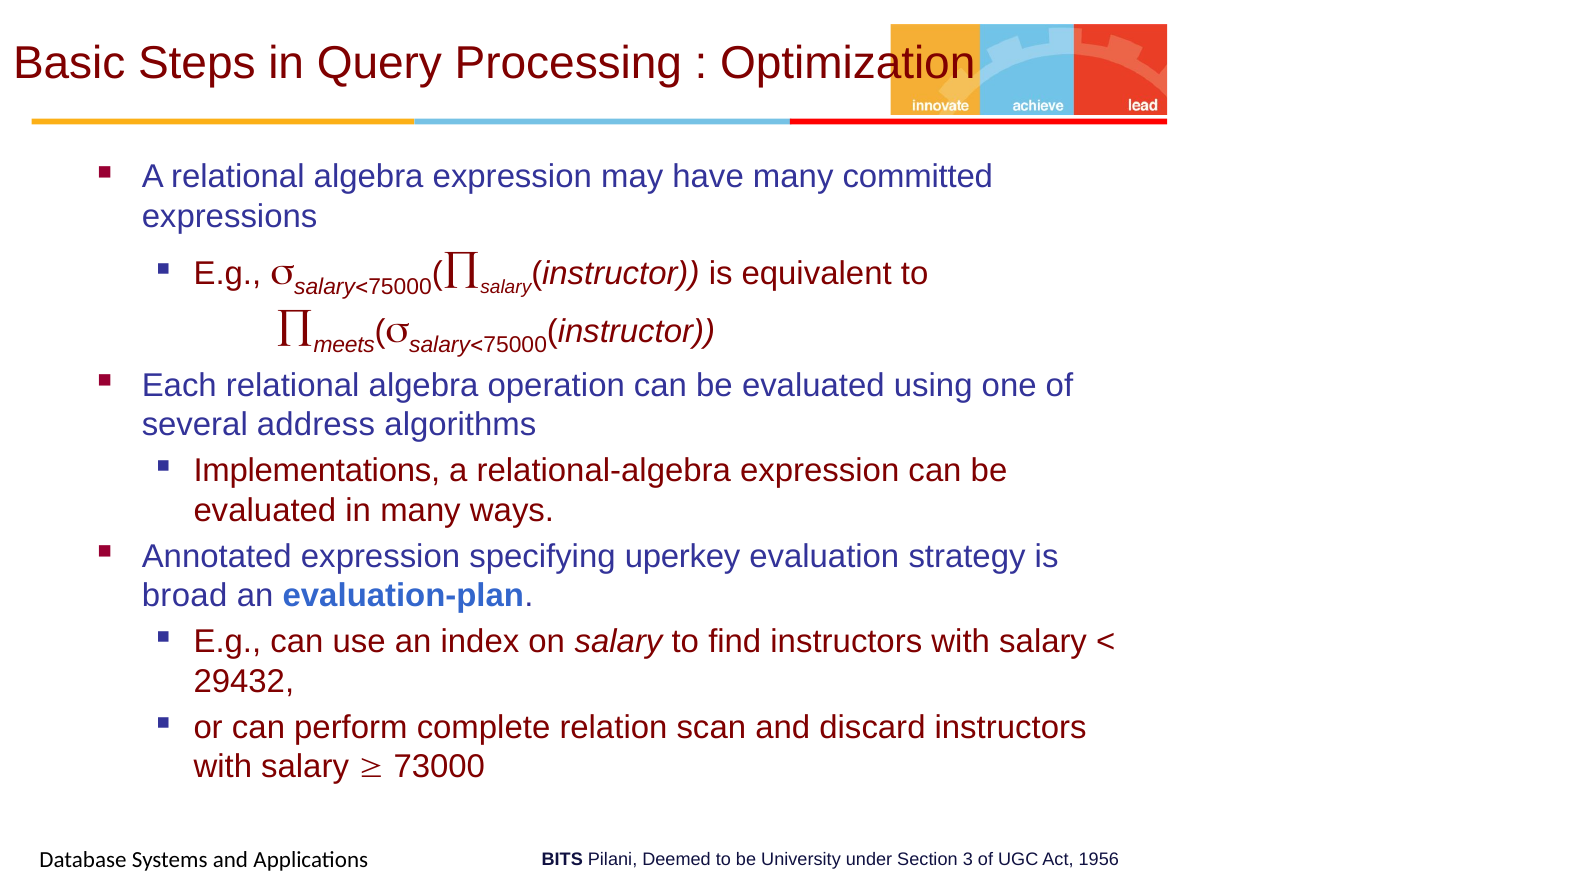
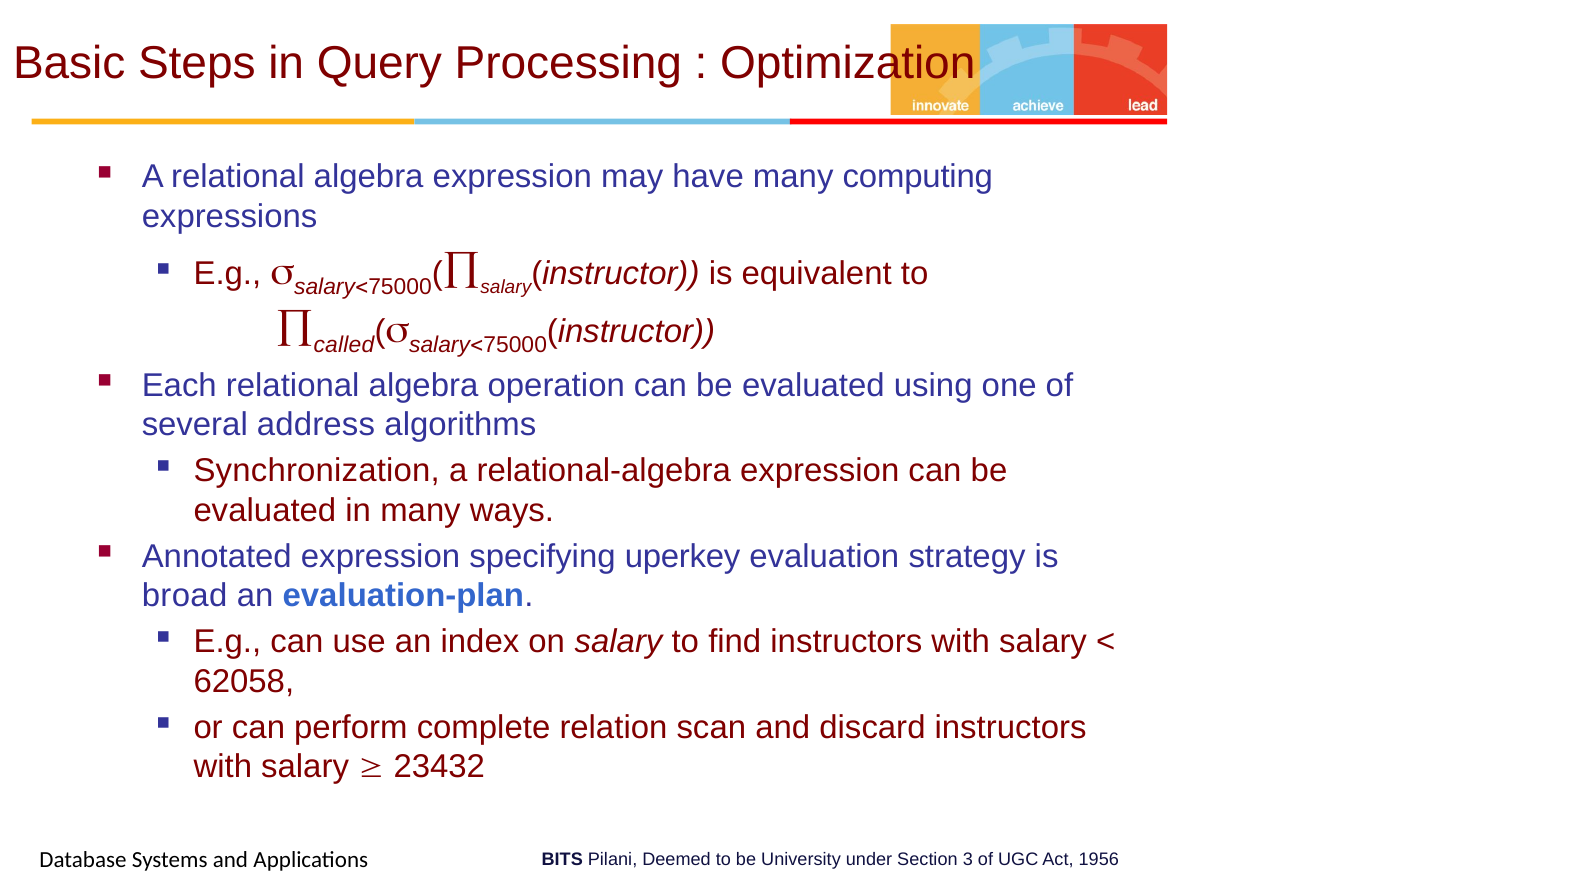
committed: committed -> computing (918, 177)
meets: meets -> called (344, 345)
Implementations: Implementations -> Synchronization (317, 471)
29432: 29432 -> 62058 (244, 681)
73000: 73000 -> 23432 (439, 767)
